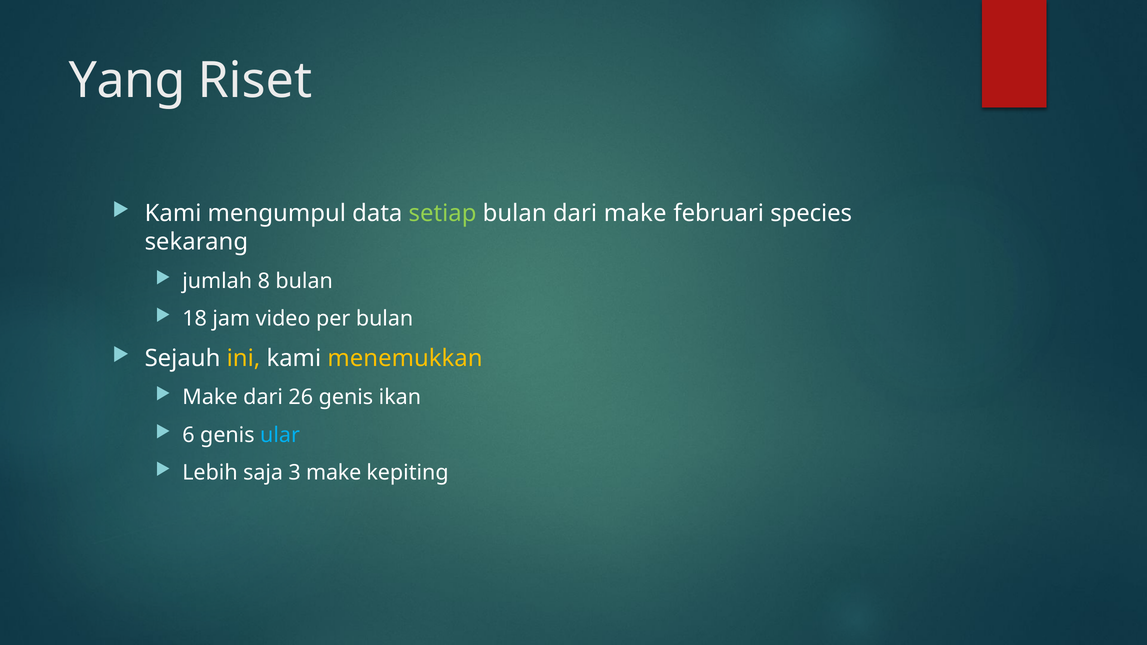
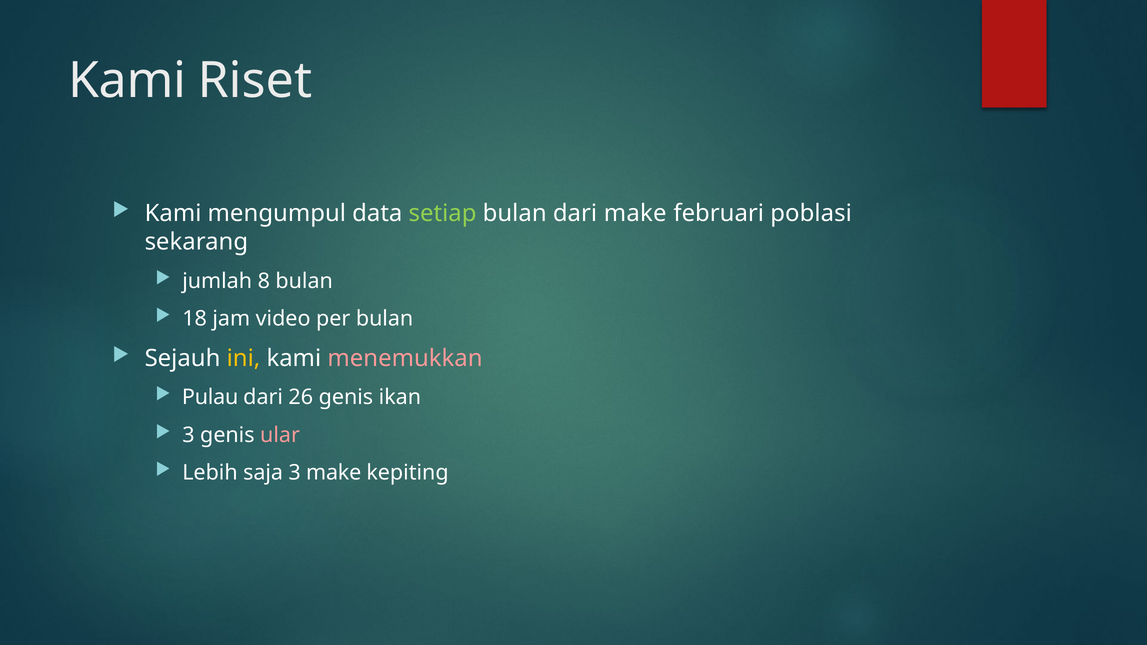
Yang: Yang -> Kami (127, 81)
species: species -> poblasi (811, 213)
menemukkan colour: yellow -> pink (405, 358)
Make: Make -> Pulau (210, 397)
6: 6 -> 3 (188, 435)
ular colour: light blue -> pink (280, 435)
